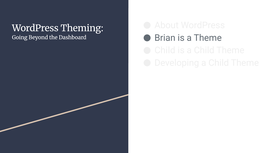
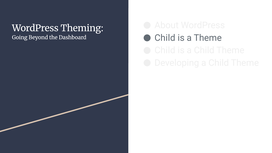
Brian: Brian -> Child (165, 38)
